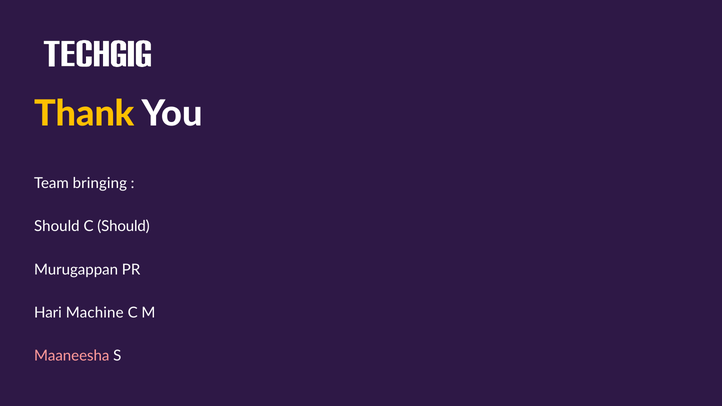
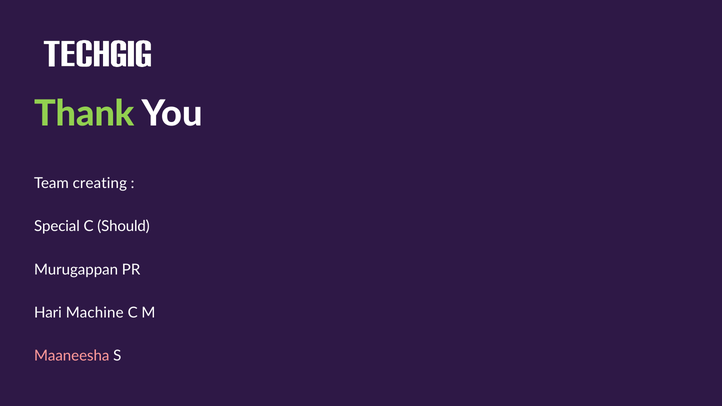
Thank colour: yellow -> light green (84, 114)
bringing: bringing -> creating (100, 183)
Should: Should -> Special (57, 227)
